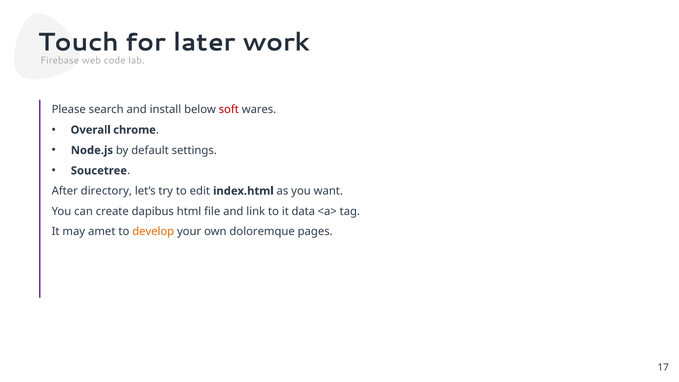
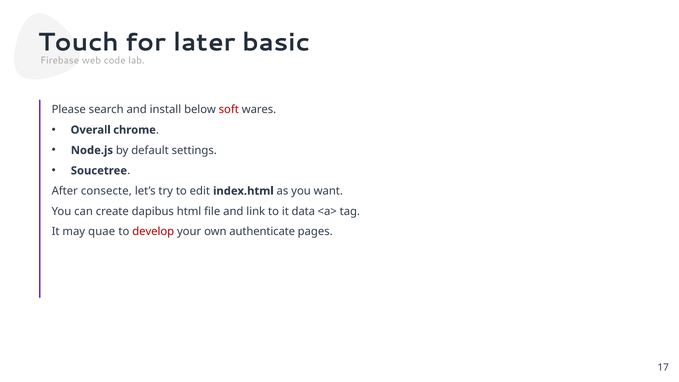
work: work -> basic (276, 42)
directory: directory -> consecte (106, 191)
amet: amet -> quae (102, 232)
develop colour: orange -> red (153, 232)
doloremque: doloremque -> authenticate (262, 232)
